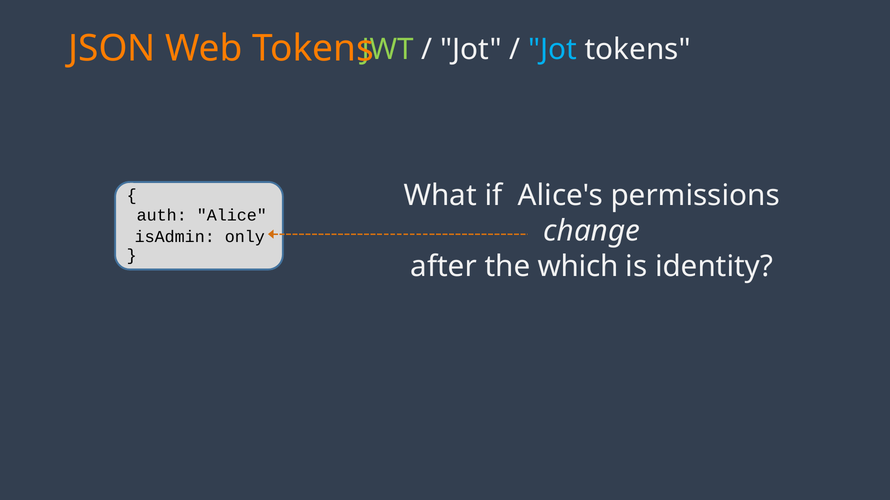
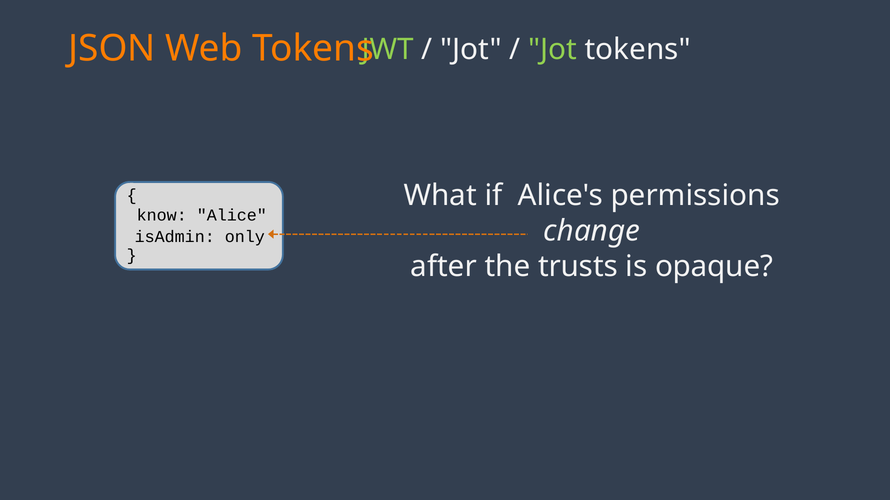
Jot colour: light blue -> light green (553, 50)
auth: auth -> know (162, 216)
which: which -> trusts (578, 267)
identity: identity -> opaque (714, 267)
